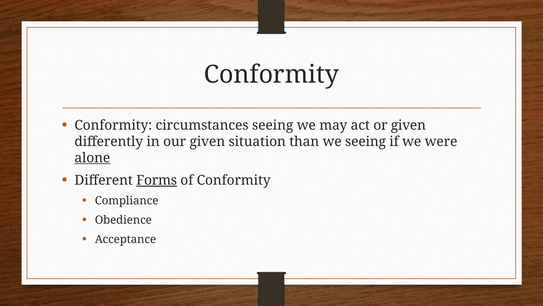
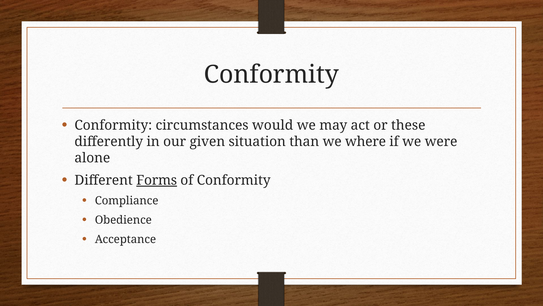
circumstances seeing: seeing -> would (273, 125)
or given: given -> these (408, 125)
we seeing: seeing -> where (366, 141)
alone underline: present -> none (92, 158)
